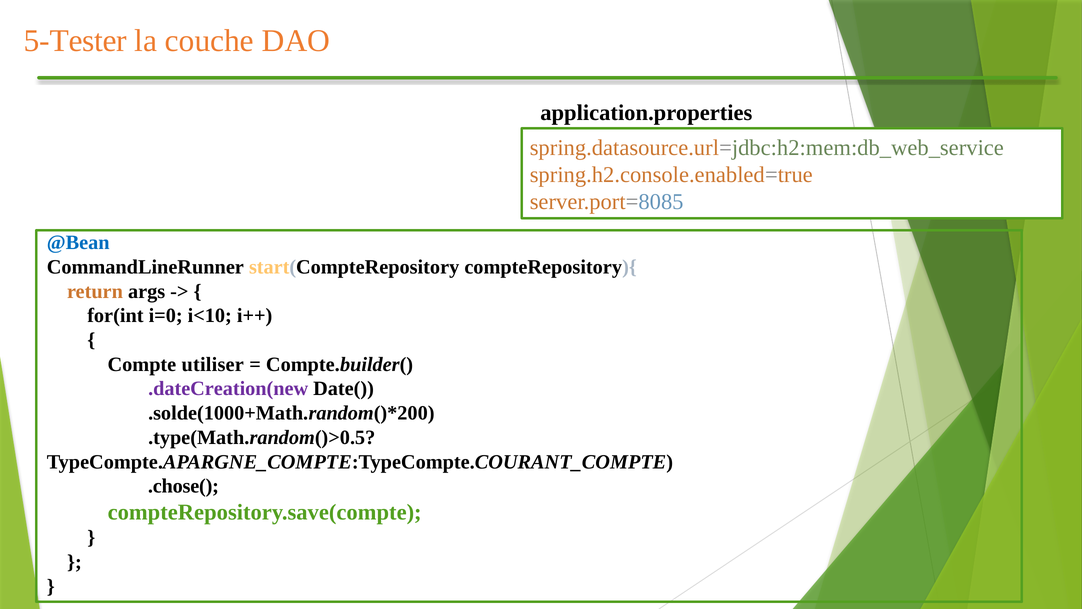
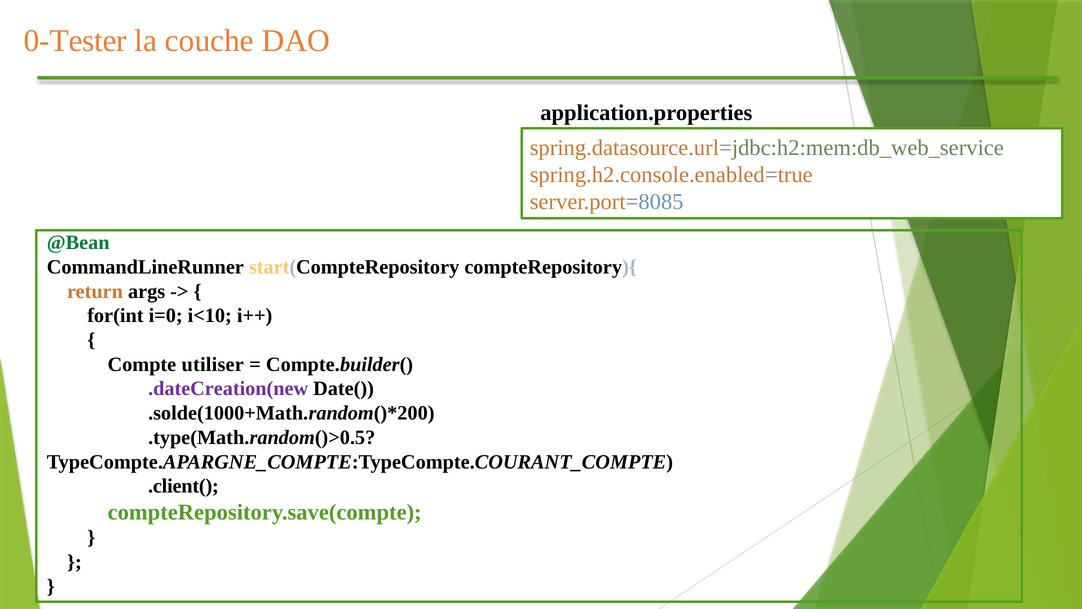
5-Tester: 5-Tester -> 0-Tester (75, 41)
@Bean colour: blue -> green (78, 242)
.chose(: .chose( -> .client( (183, 486)
